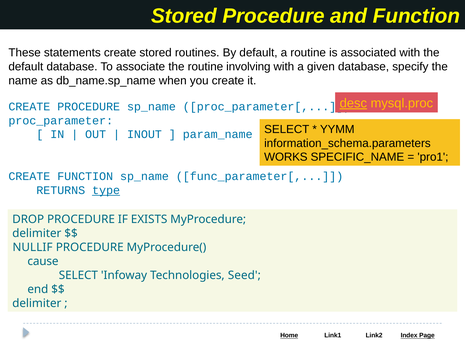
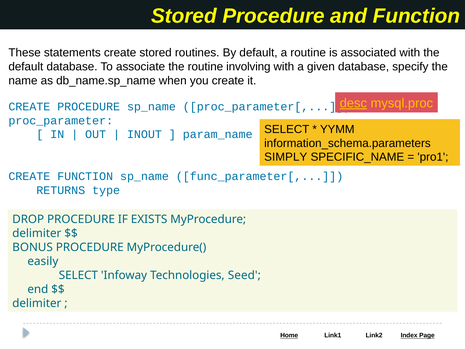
WORKS: WORKS -> SIMPLY (286, 157)
type underline: present -> none (106, 190)
NULLIF: NULLIF -> BONUS (33, 247)
cause: cause -> easily (43, 261)
